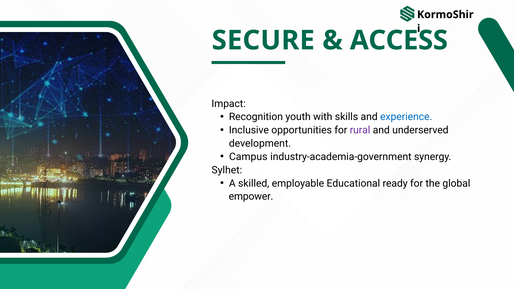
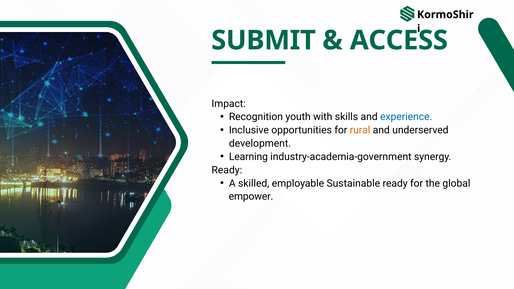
SECURE: SECURE -> SUBMIT (263, 40)
rural colour: purple -> orange (360, 130)
Campus: Campus -> Learning (248, 157)
Sylhet: Sylhet -> Ready (227, 170)
Educational: Educational -> Sustainable (353, 183)
